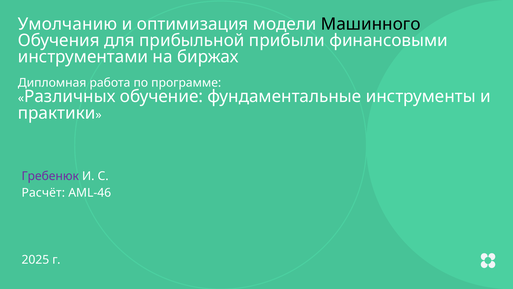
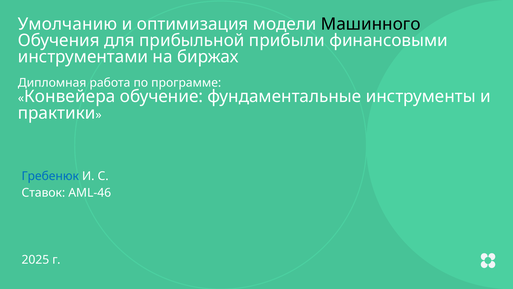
Различных: Различных -> Конвейера (70, 97)
Гребенюк colour: purple -> blue (50, 176)
Расчёт: Расчёт -> Ставок (43, 192)
